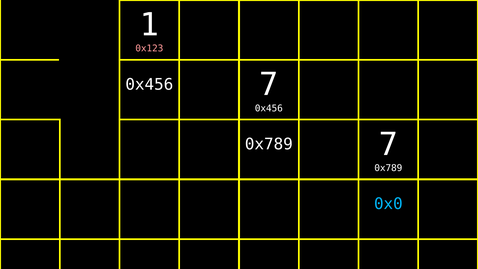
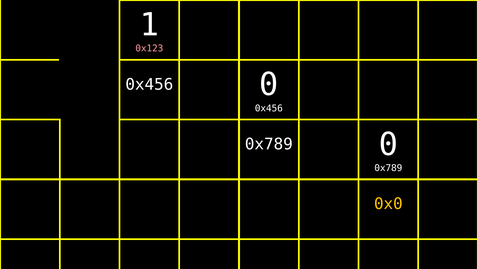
0x456 7: 7 -> 0 (269, 85)
0x789 7: 7 -> 0 (388, 144)
0x0 colour: light blue -> yellow (388, 204)
